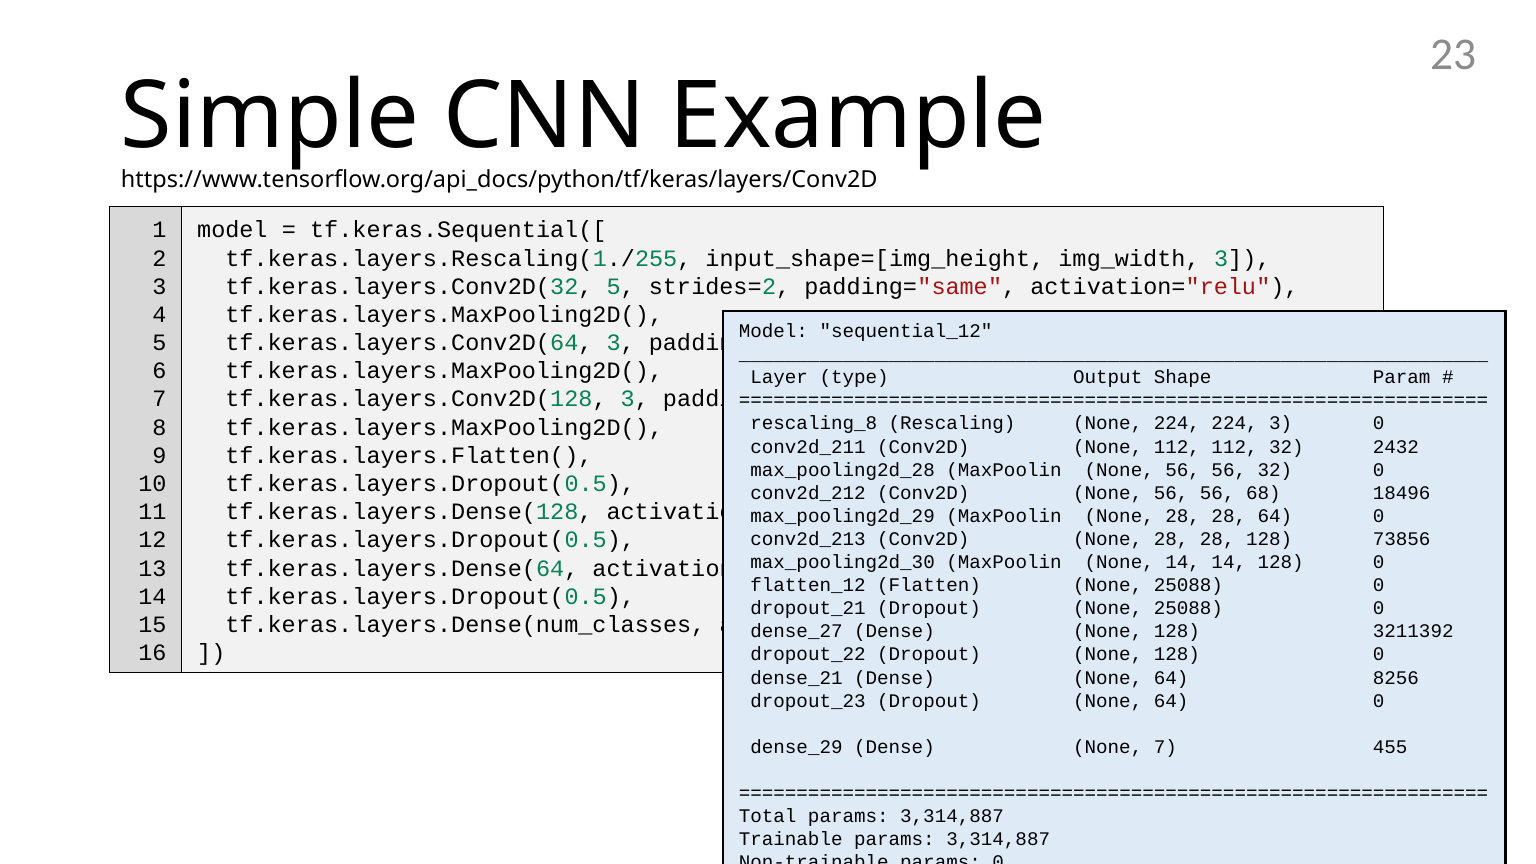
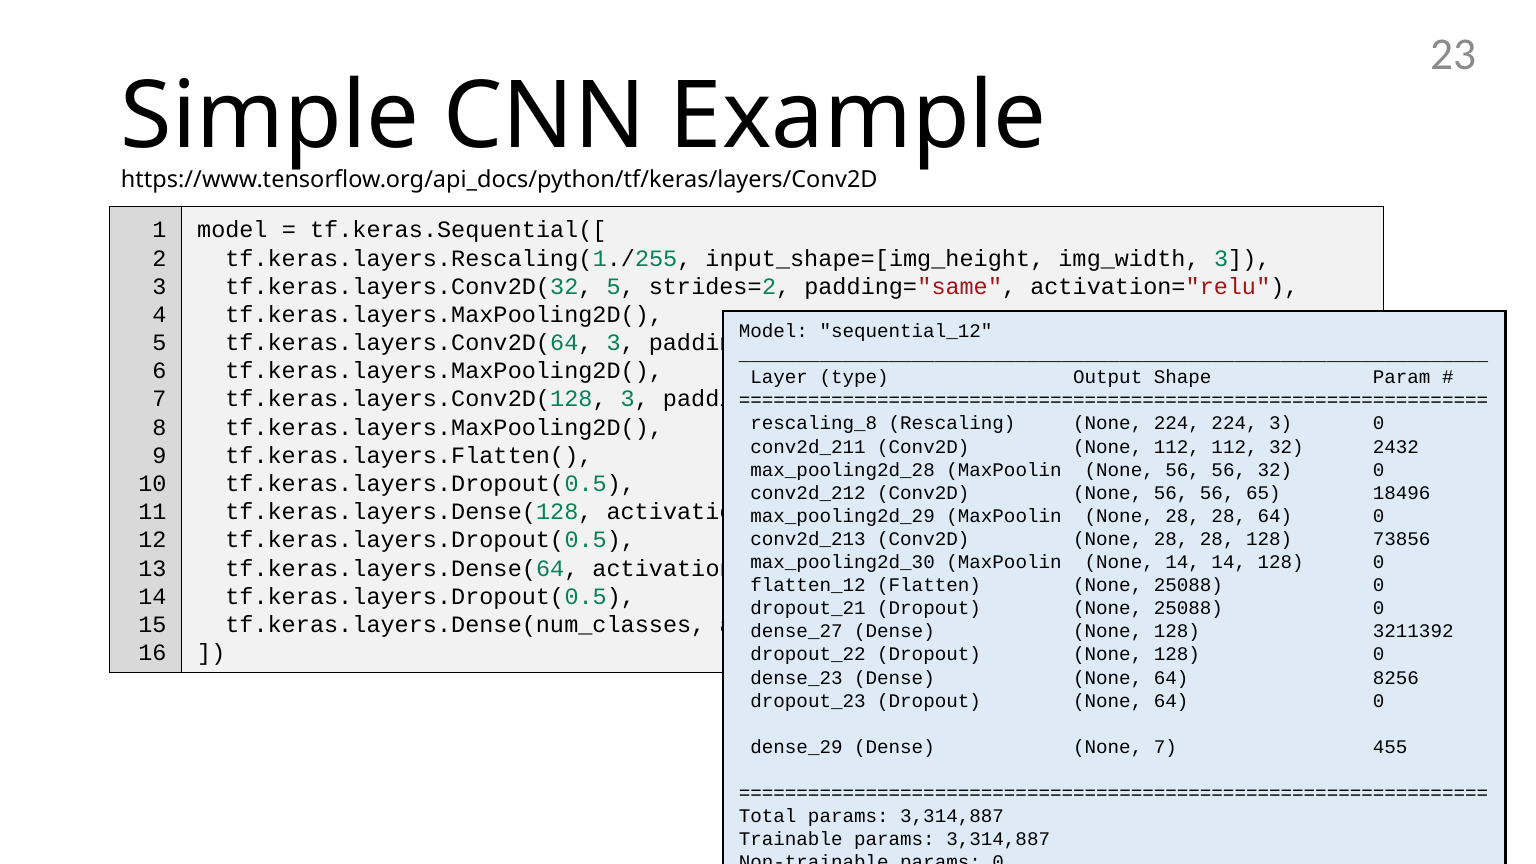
68: 68 -> 65 (1263, 493)
dense_21: dense_21 -> dense_23 (796, 678)
